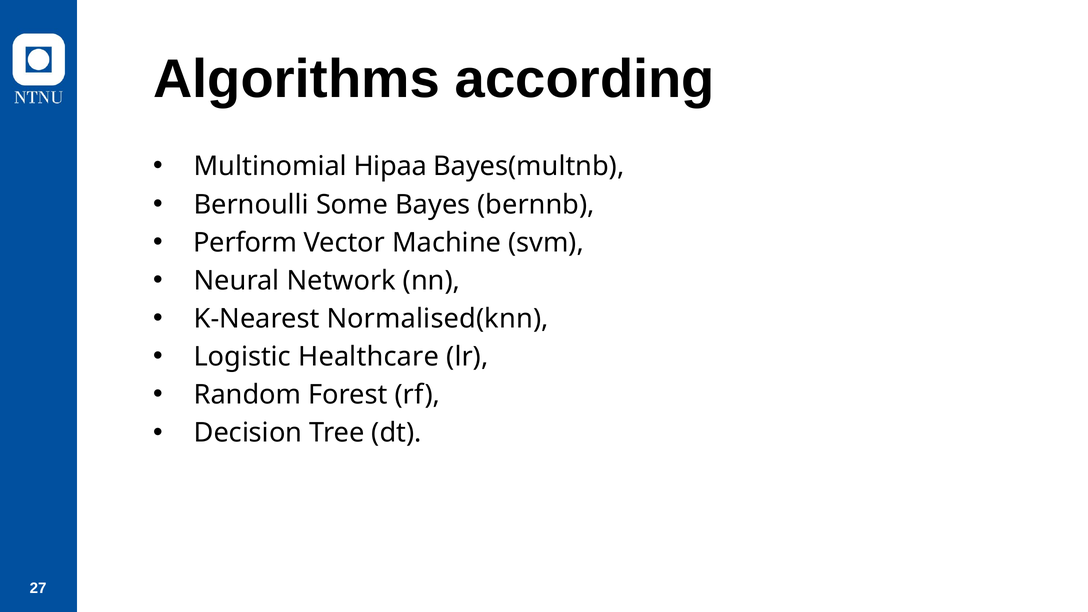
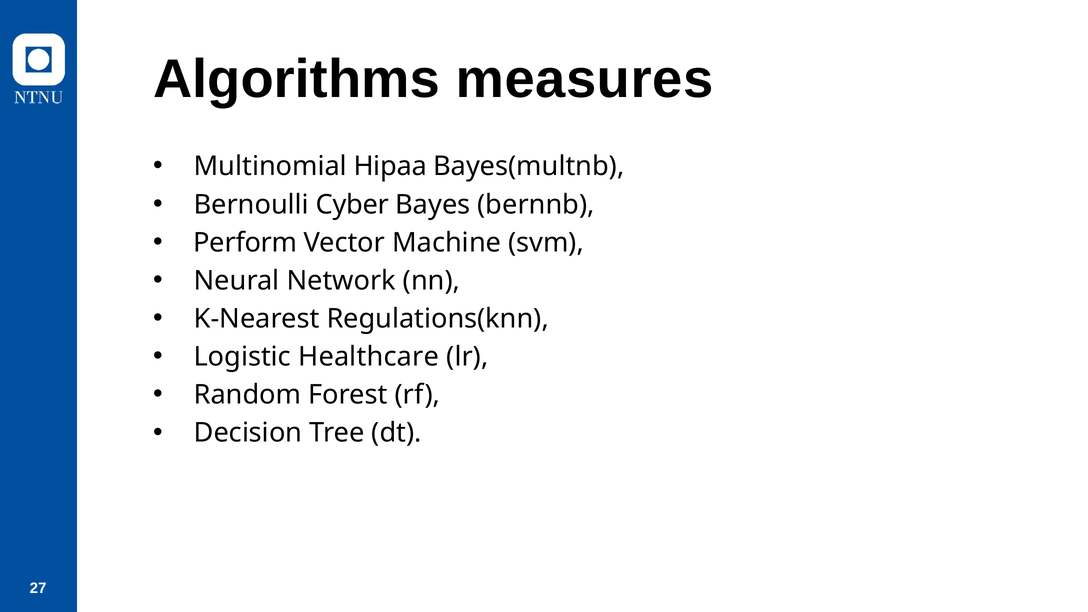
according: according -> measures (585, 79)
Some: Some -> Cyber (352, 205)
Normalised(knn: Normalised(knn -> Regulations(knn (438, 319)
